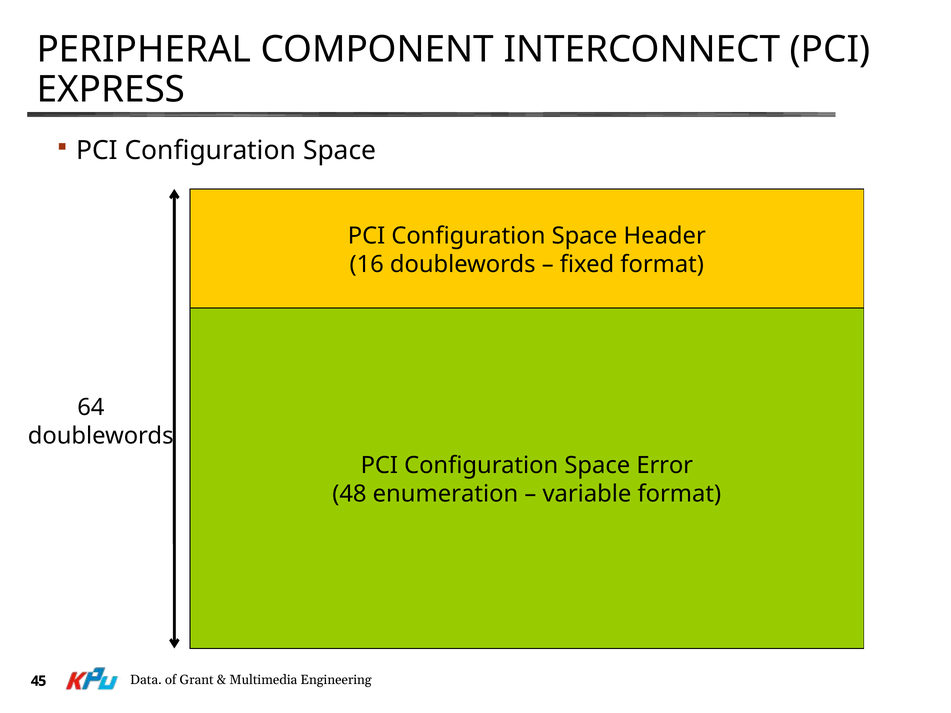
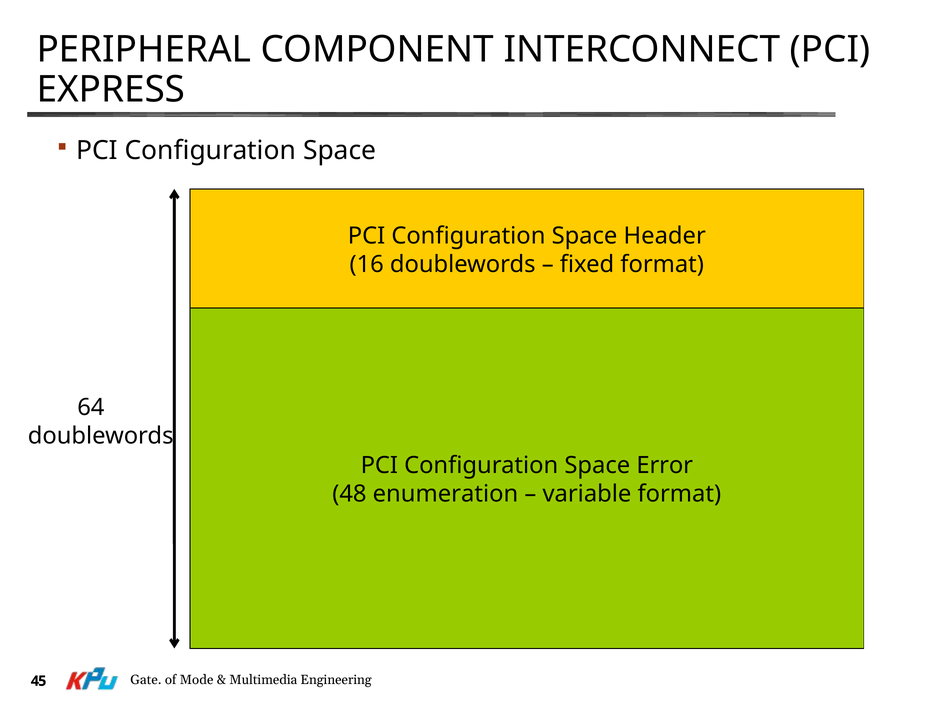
Data: Data -> Gate (146, 680)
Grant: Grant -> Mode (197, 680)
